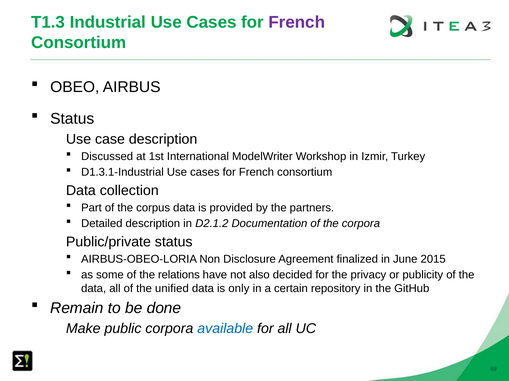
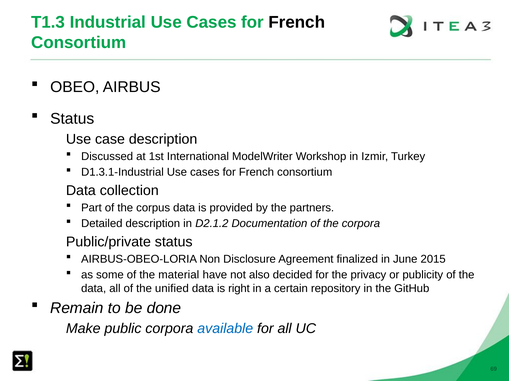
French colour: purple -> black (297, 22)
relations: relations -> material (179, 275)
only: only -> right (239, 289)
